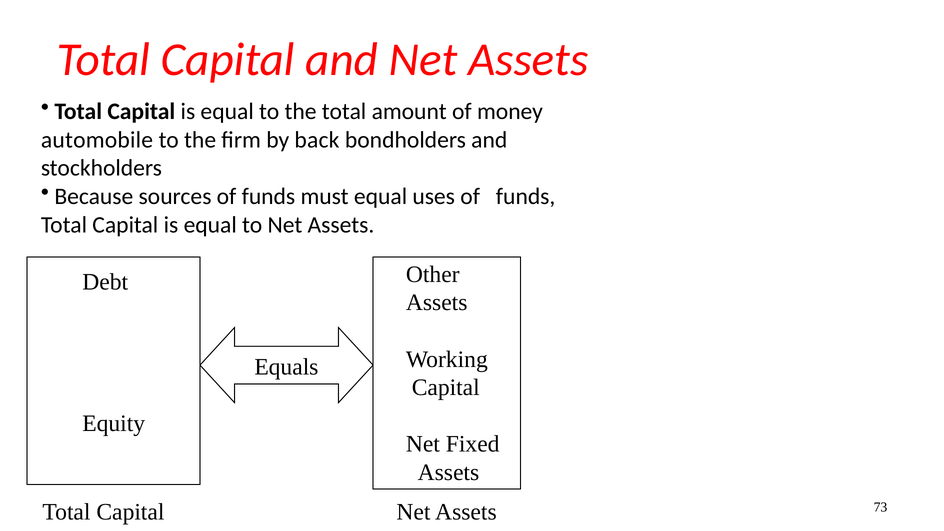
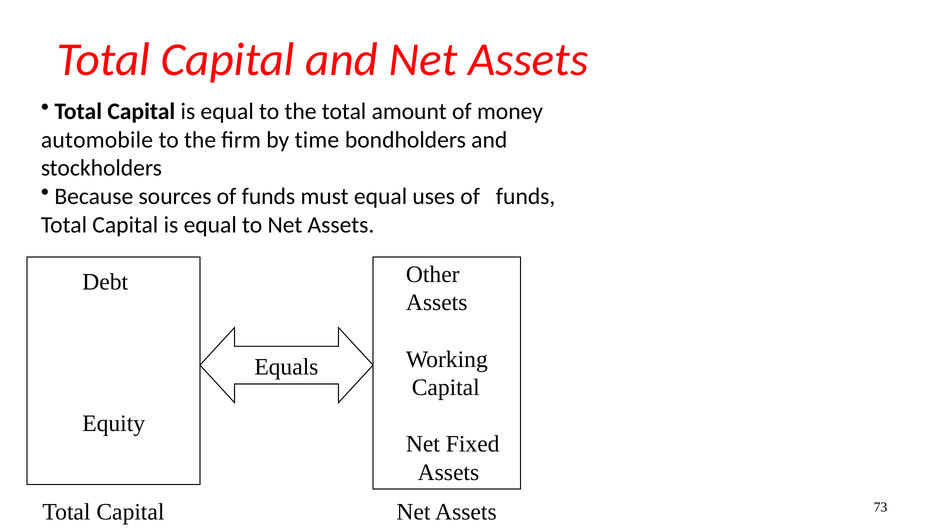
back: back -> time (317, 140)
